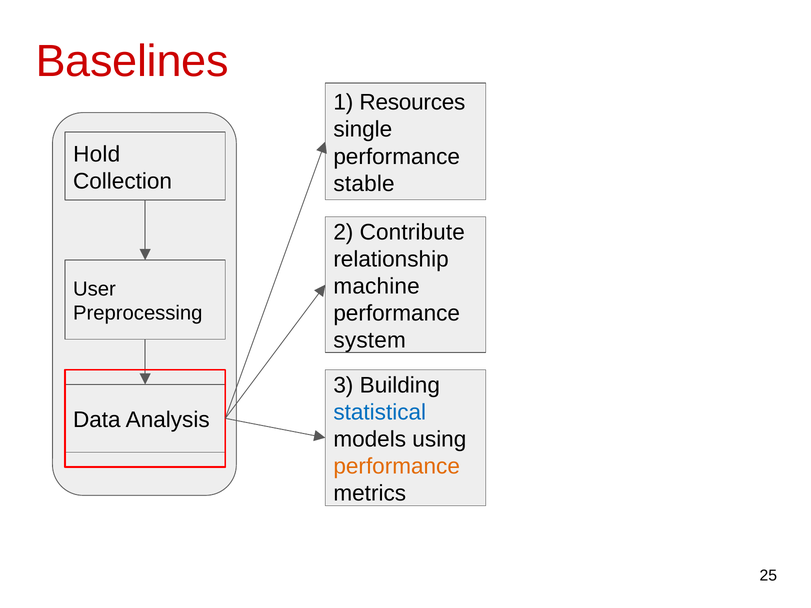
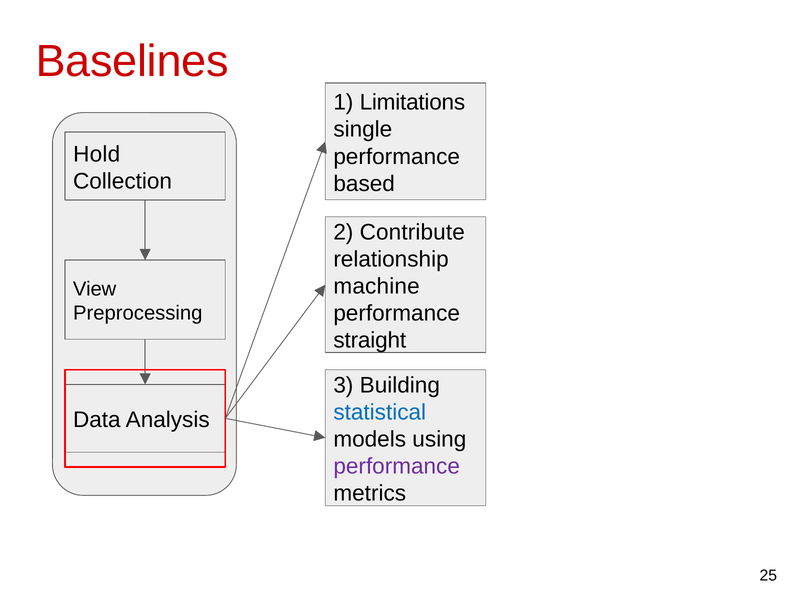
Resources: Resources -> Limitations (412, 103)
stable: stable -> based (364, 184)
User: User -> View (95, 289)
system: system -> straight (370, 340)
performance colour: orange -> purple (397, 467)
